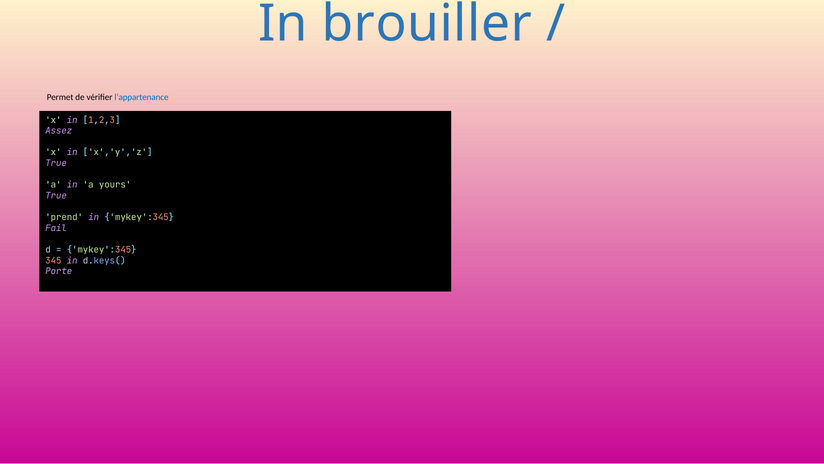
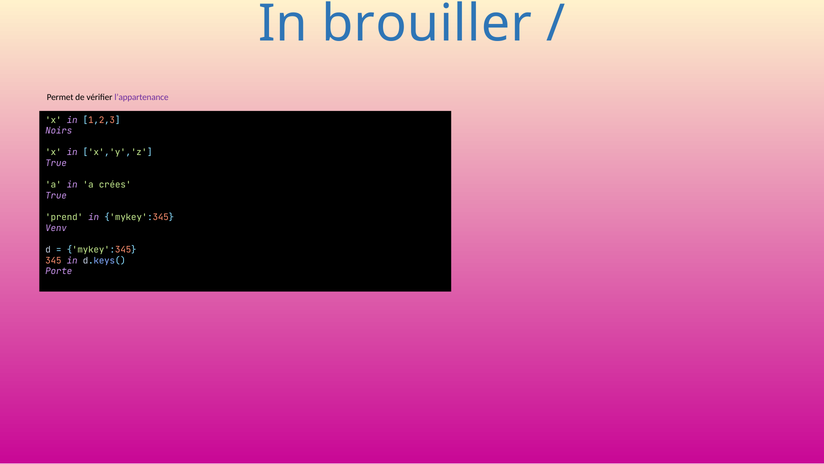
l’appartenance colour: blue -> purple (141, 97)
Assez: Assez -> Noirs (59, 131)
yours: yours -> crées (115, 185)
Fail: Fail -> Venv (56, 228)
